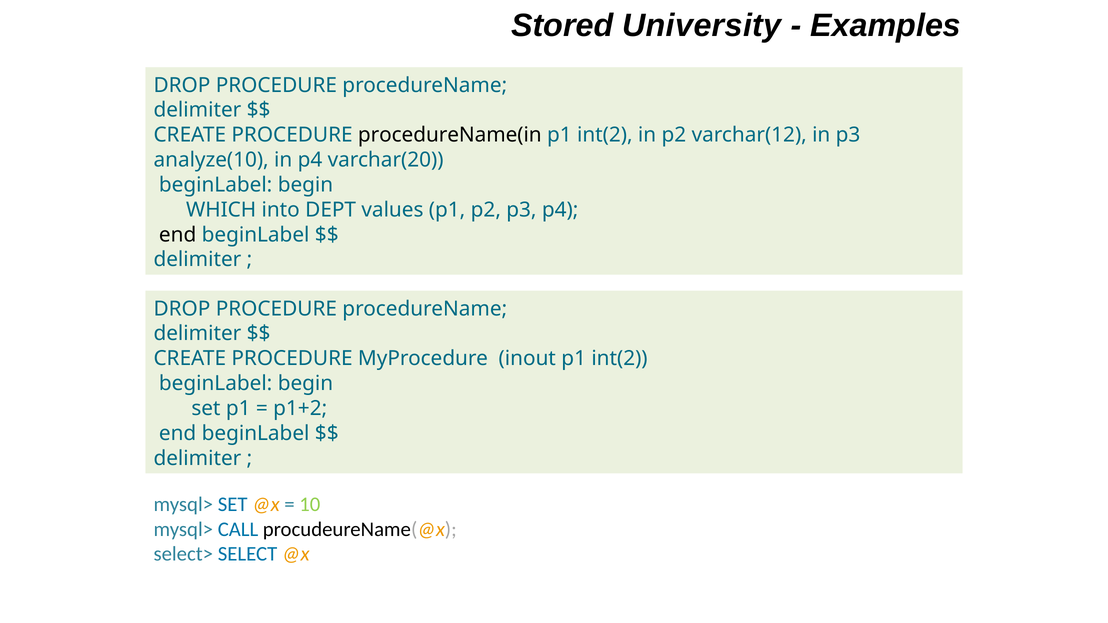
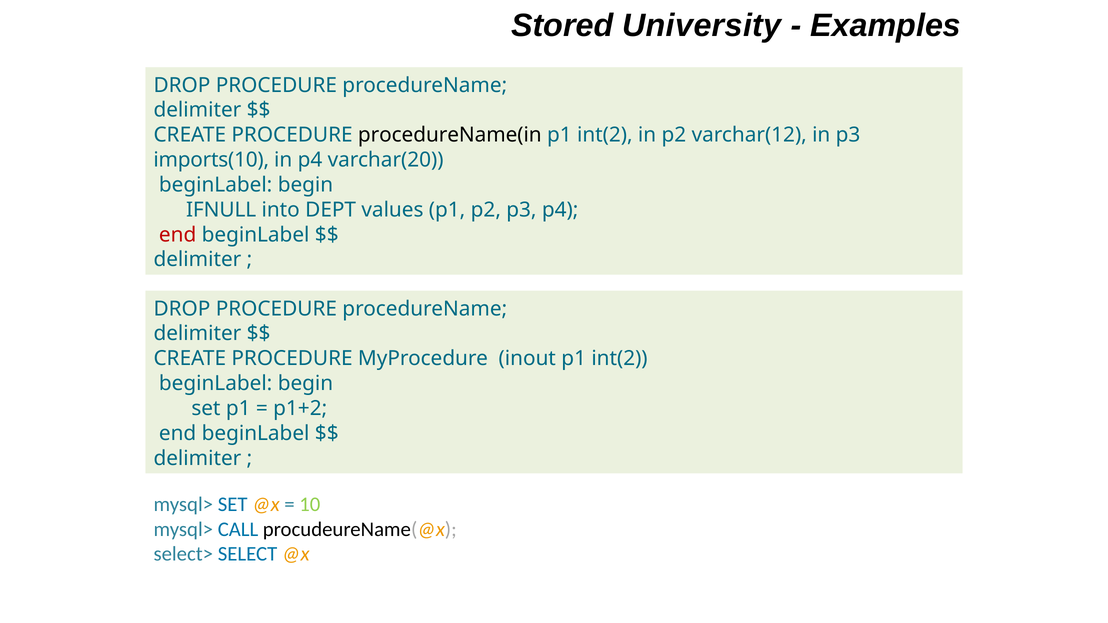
analyze(10: analyze(10 -> imports(10 (211, 160)
WHICH: WHICH -> IFNULL (221, 210)
end colour: black -> red (178, 235)
